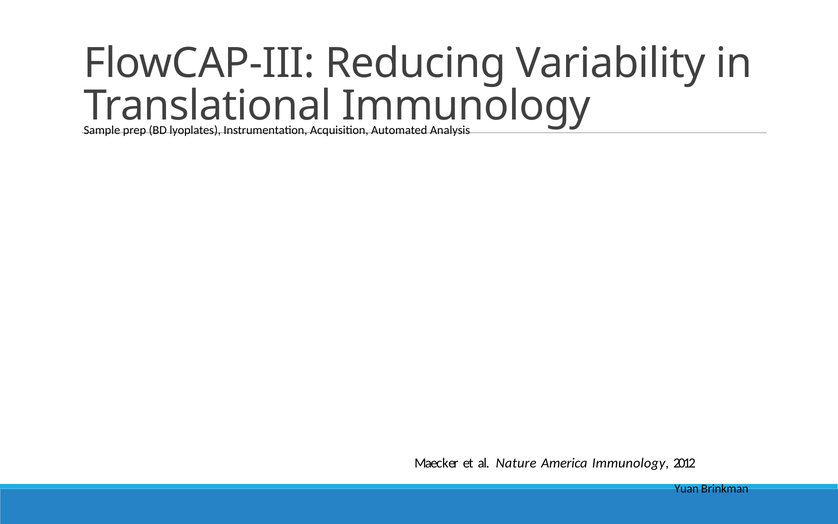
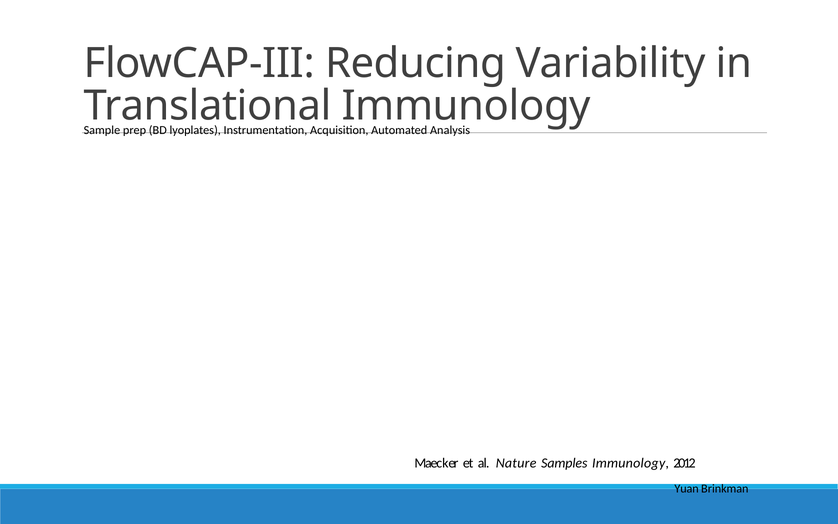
America: America -> Samples (564, 463)
